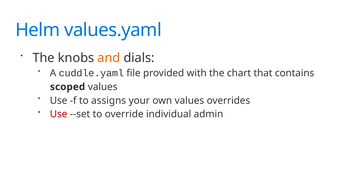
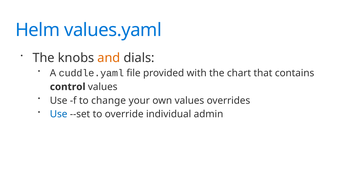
scoped: scoped -> control (68, 87)
assigns: assigns -> change (109, 100)
Use colour: red -> blue (59, 114)
